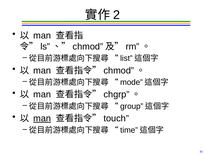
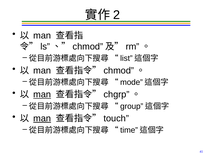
man underline: none -> present (42, 94)
